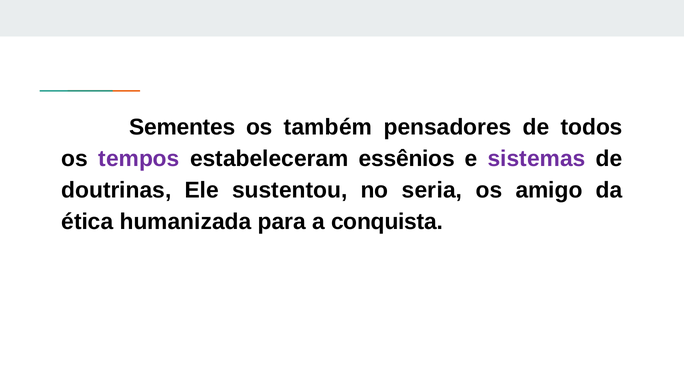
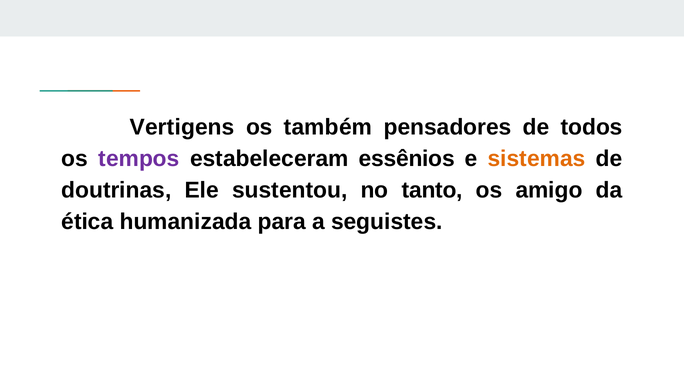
Sementes: Sementes -> Vertigens (182, 127)
sistemas colour: purple -> orange (537, 159)
seria: seria -> tanto (432, 190)
conquista: conquista -> seguistes (387, 222)
